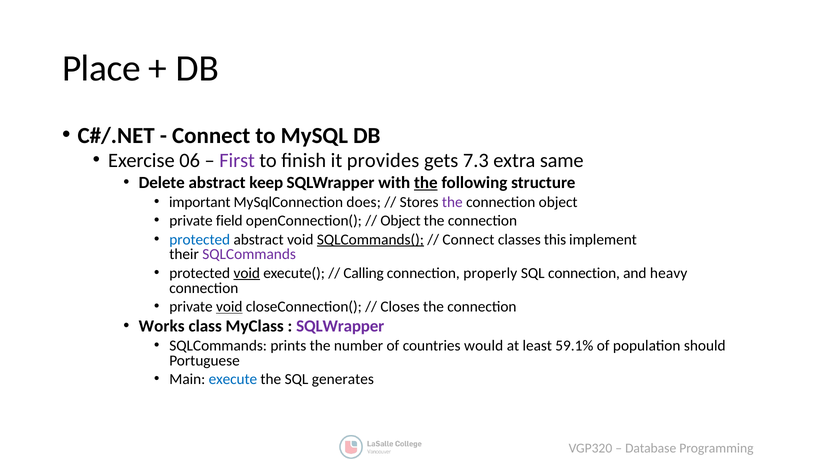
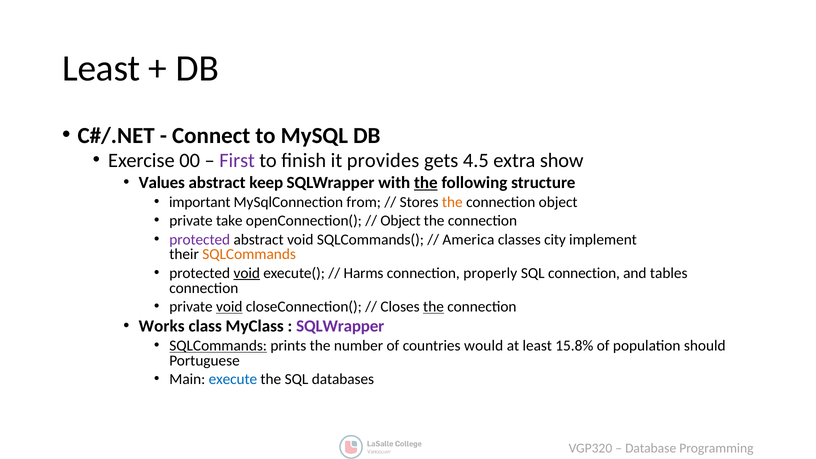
Place: Place -> Least (101, 69)
06: 06 -> 00 (190, 161)
7.3: 7.3 -> 4.5 (476, 161)
same: same -> show (562, 161)
Delete: Delete -> Values (162, 183)
does: does -> from (364, 202)
the colour: purple -> orange (452, 202)
field: field -> take (229, 221)
protected colour: blue -> purple (200, 240)
SQLCommands( underline: present -> none (370, 240)
Connect: Connect -> America (468, 240)
this: this -> city (555, 240)
SQLCommands colour: purple -> orange (249, 254)
Calling: Calling -> Harms (364, 273)
heavy: heavy -> tables (669, 273)
the underline: none -> present (434, 307)
SQLCommands underline: none -> present (218, 346)
59.1%: 59.1% -> 15.8% (574, 346)
generates: generates -> databases (343, 379)
